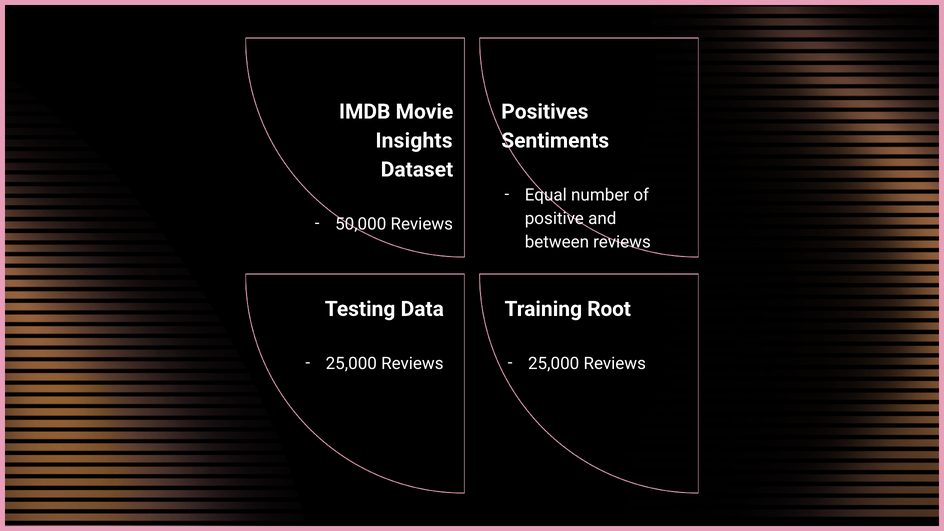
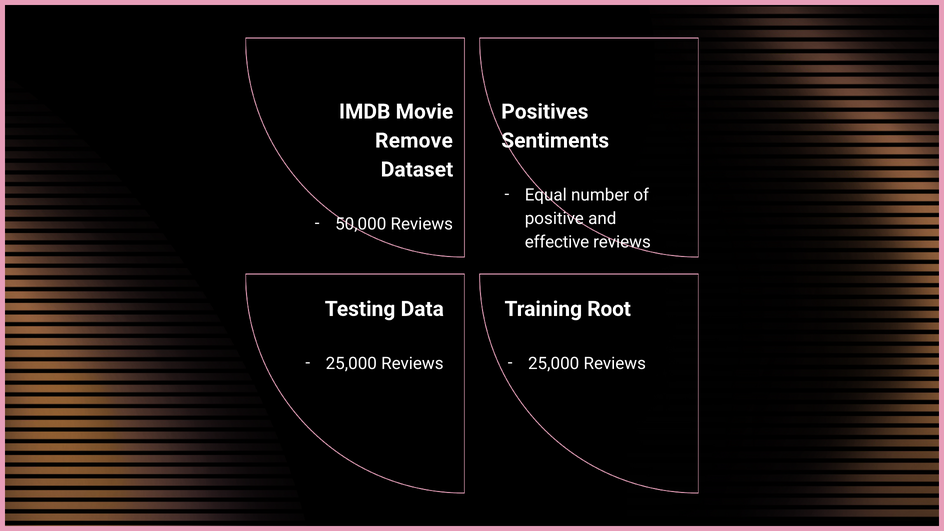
Insights: Insights -> Remove (414, 141)
between: between -> effective (557, 242)
